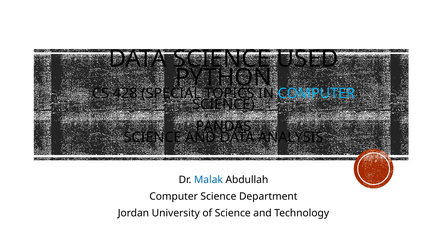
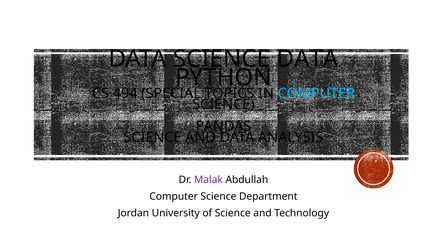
SCIENCE USED: USED -> DATA (307, 59)
428: 428 -> 494 (125, 93)
Malak colour: blue -> purple (208, 180)
